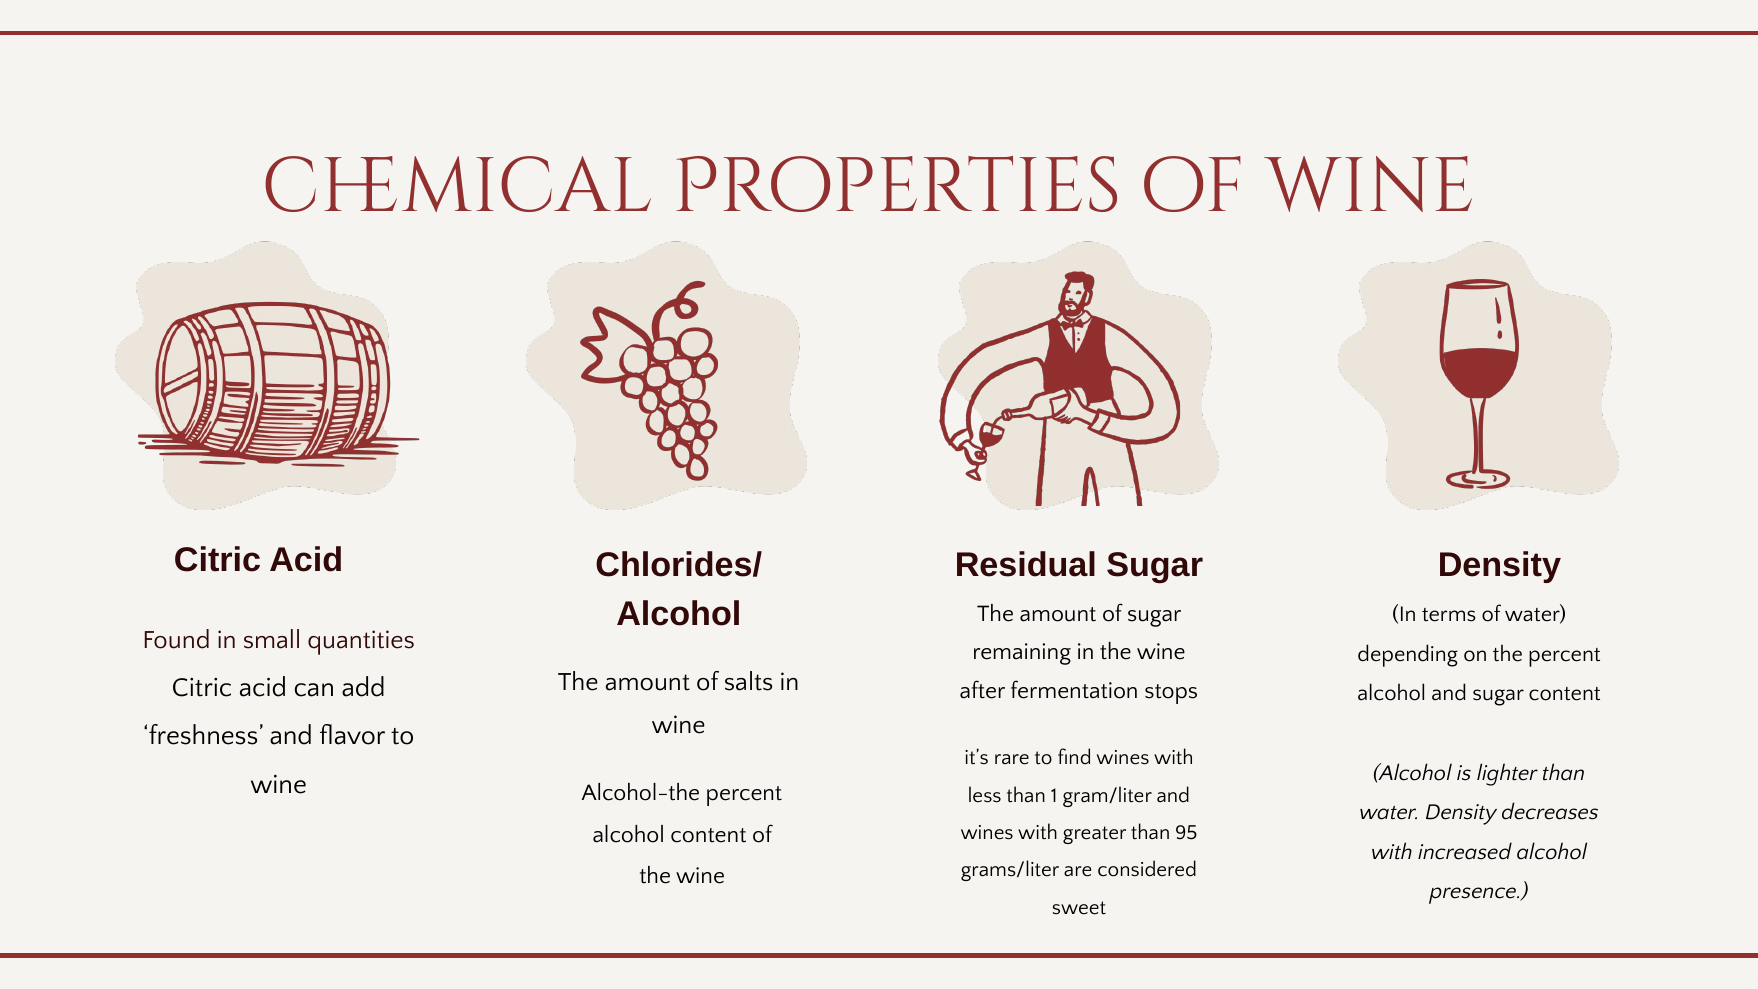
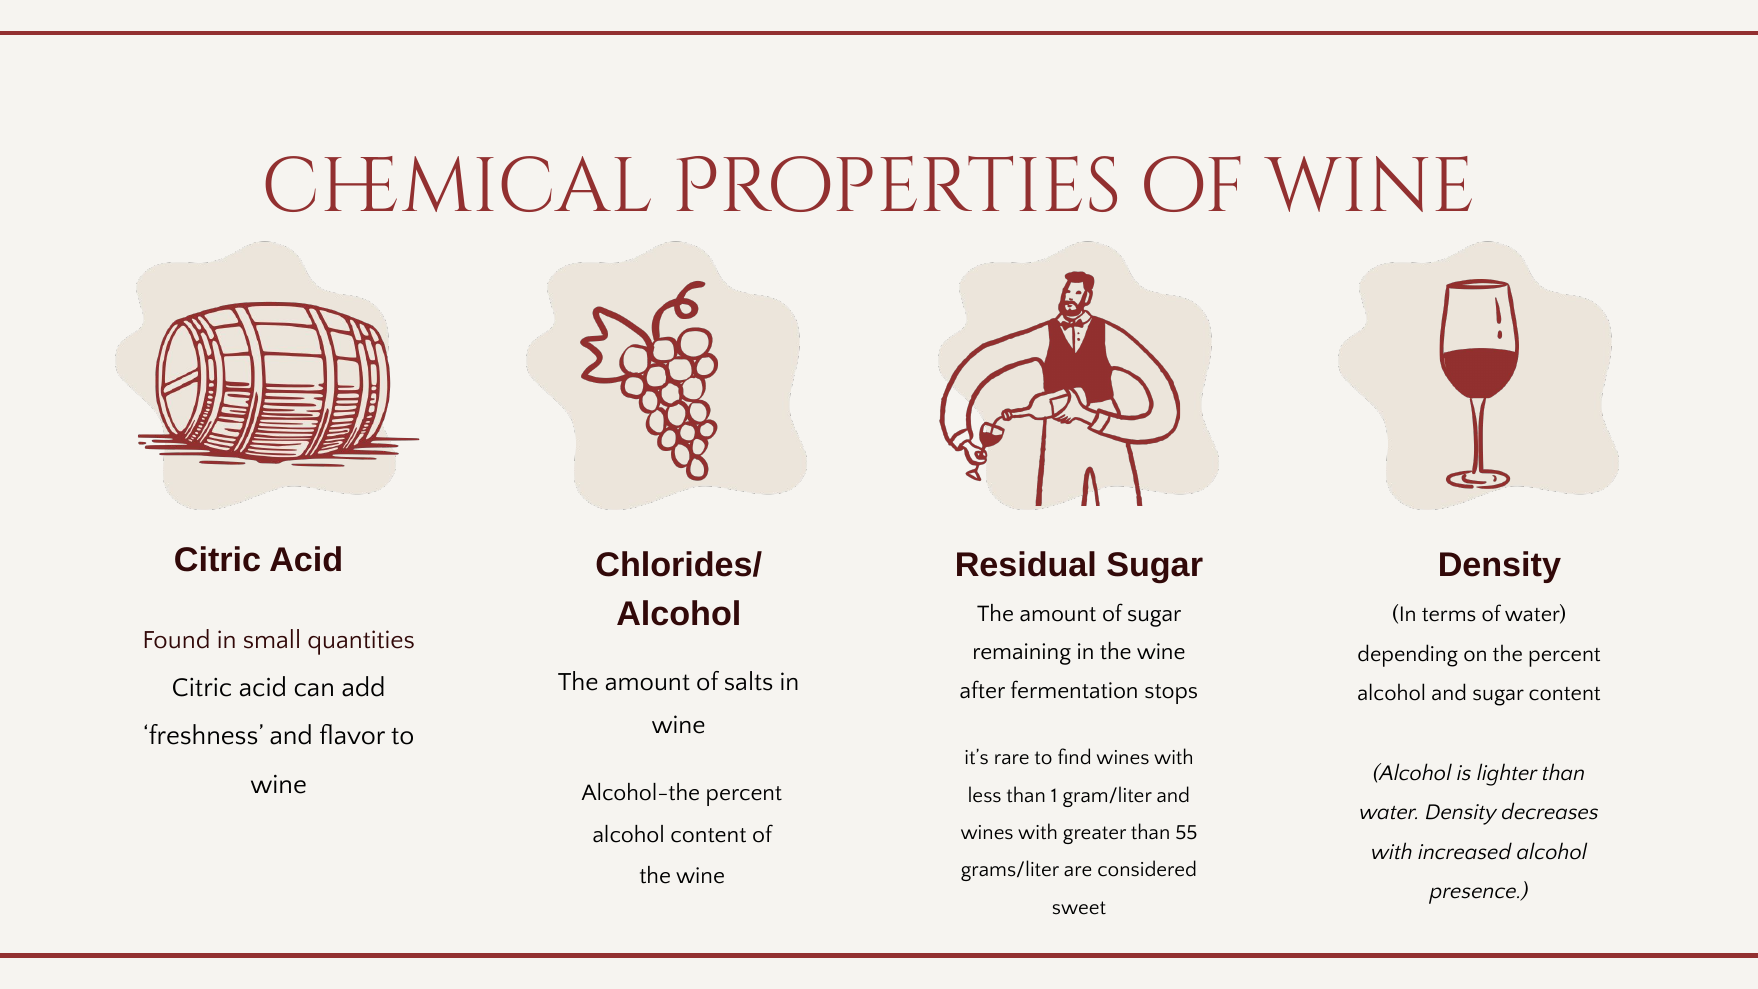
95: 95 -> 55 (1186, 832)
